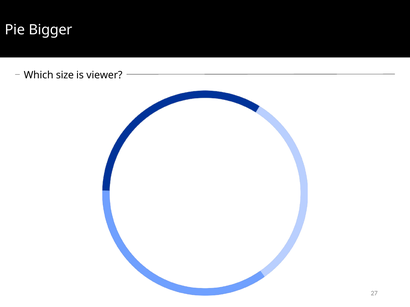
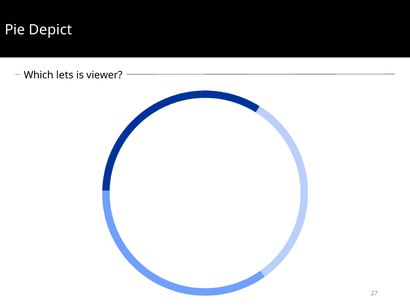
Bigger: Bigger -> Depict (50, 30)
size: size -> lets (65, 75)
